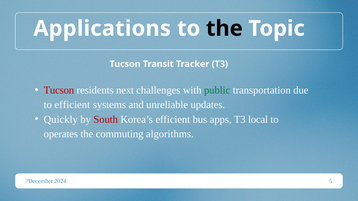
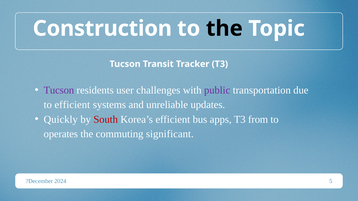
Applications: Applications -> Construction (102, 29)
Tucson colour: red -> purple (59, 90)
next: next -> user (125, 90)
public colour: green -> purple (217, 90)
local: local -> from (258, 120)
algorithms: algorithms -> significant (170, 134)
